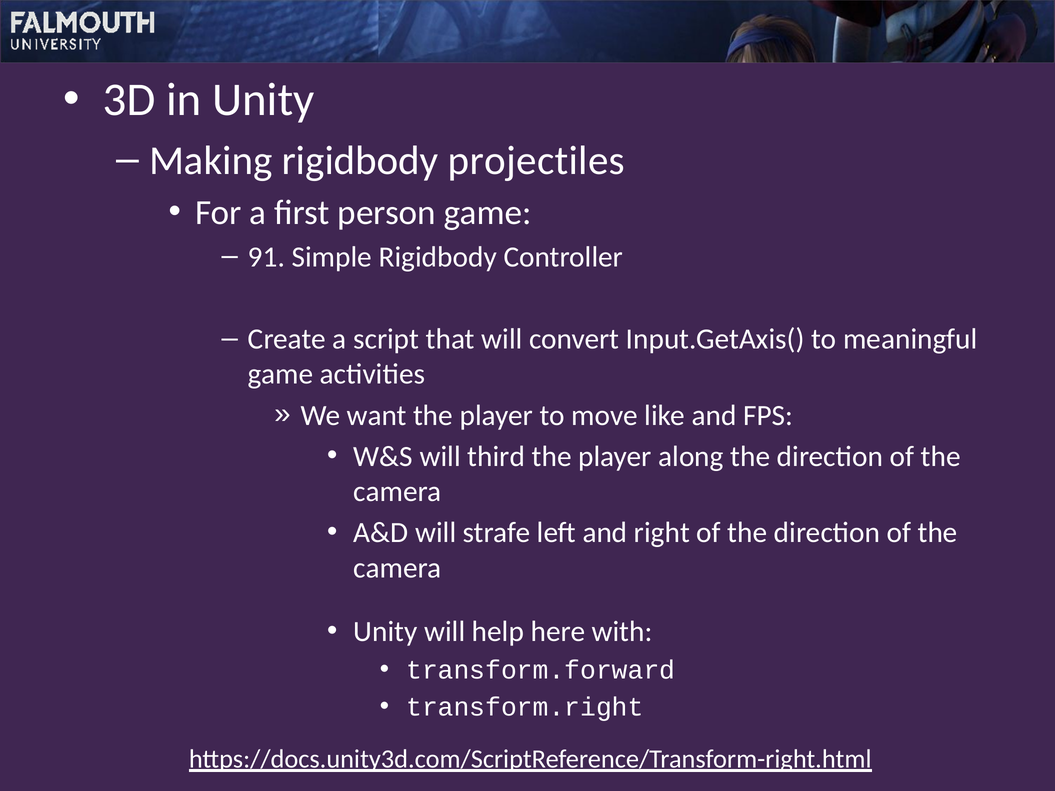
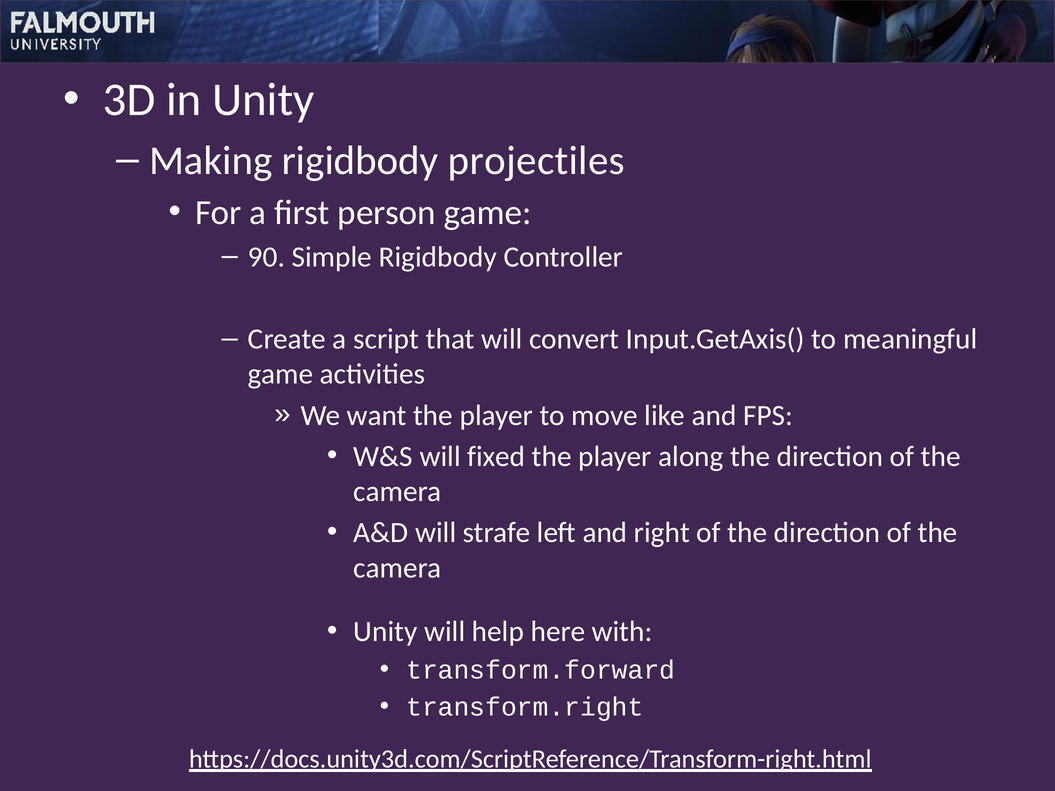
91: 91 -> 90 (266, 257)
third: third -> fixed (496, 457)
